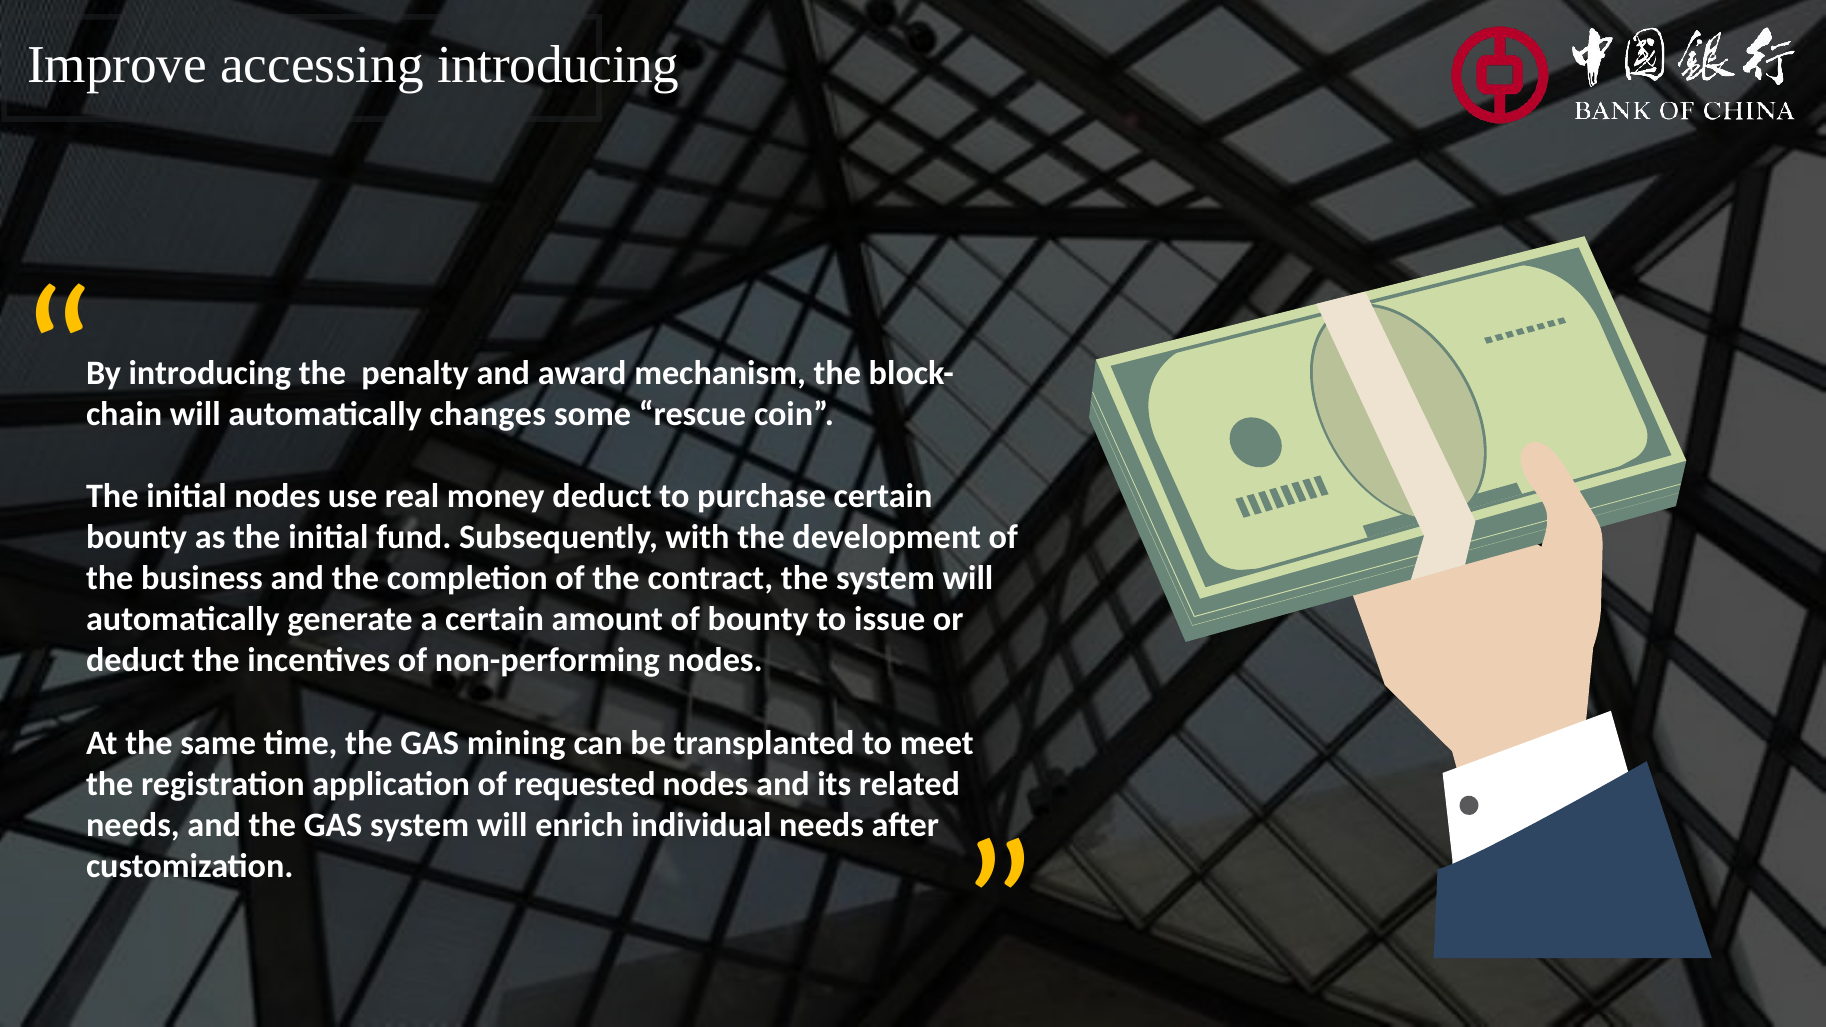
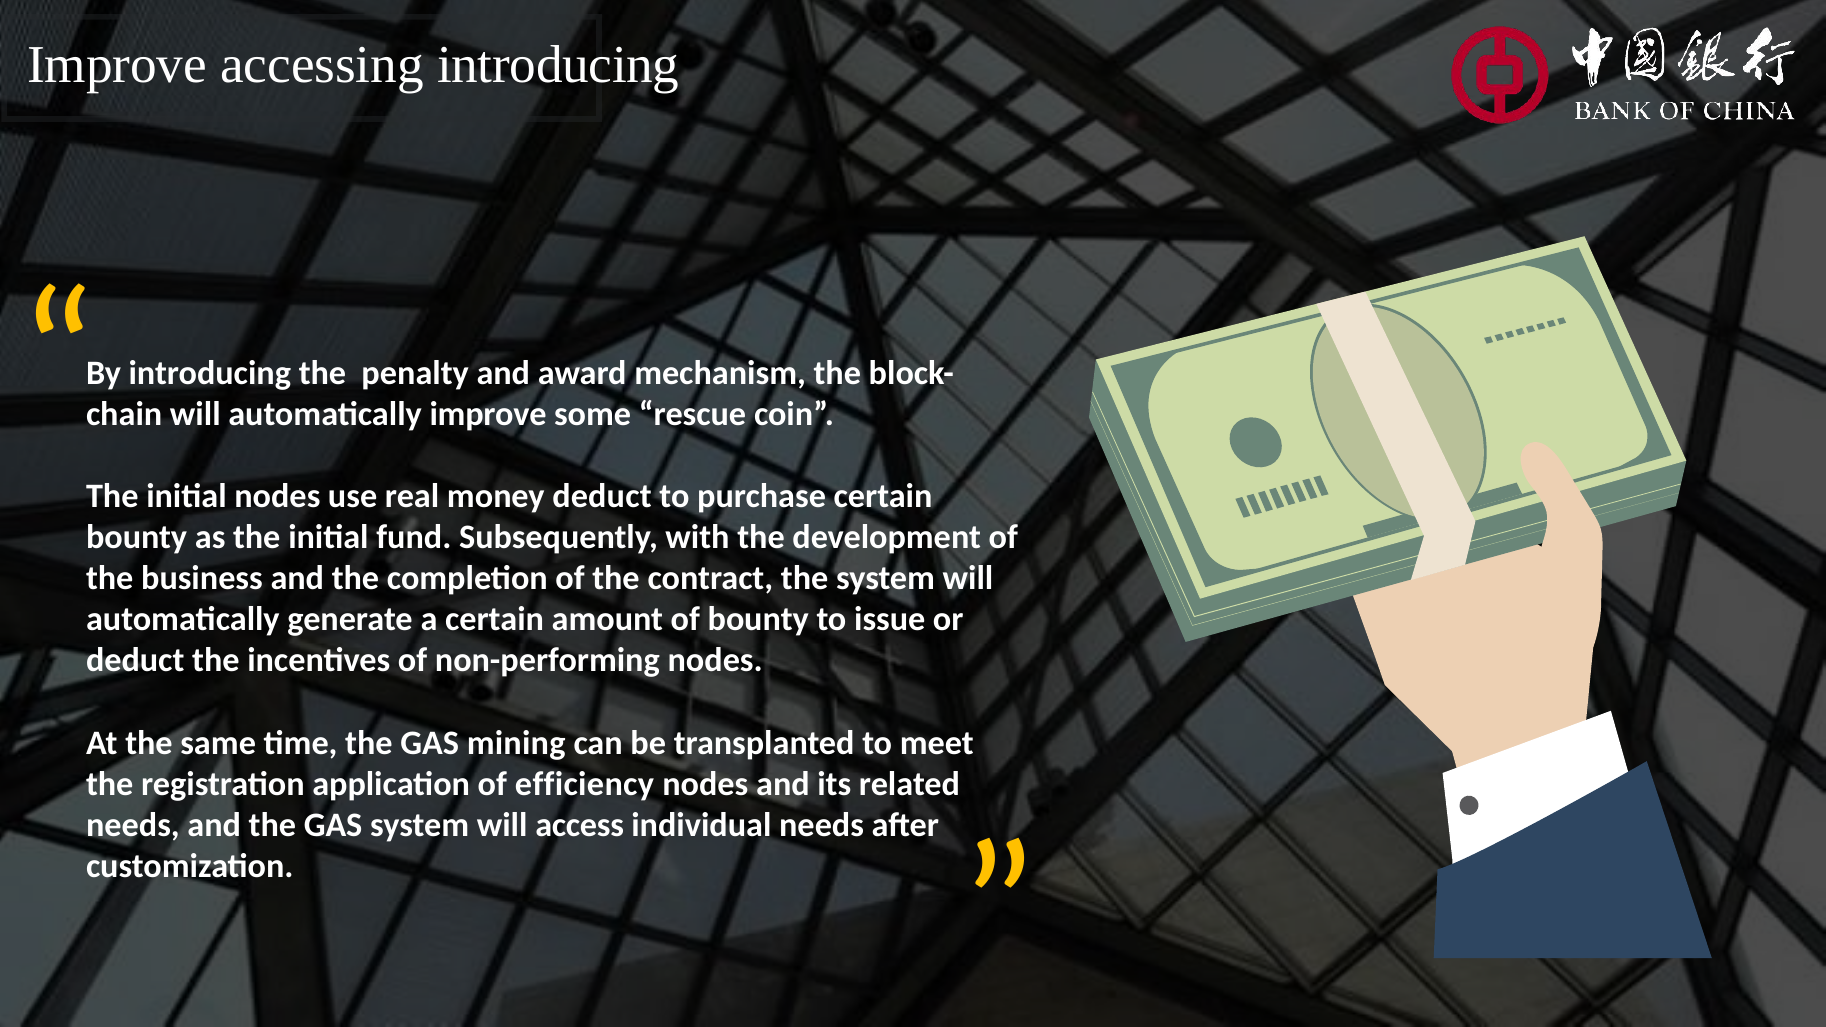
automatically changes: changes -> improve (488, 414)
requested: requested -> efficiency (585, 784)
enrich: enrich -> access (580, 825)
